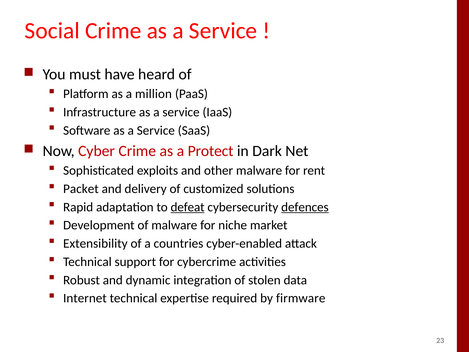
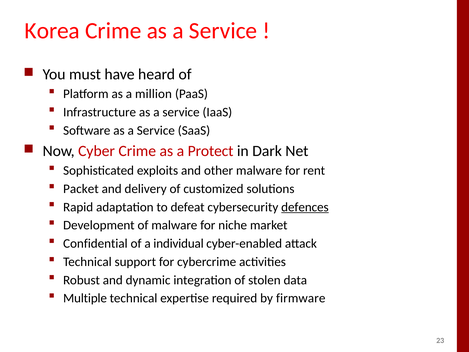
Social: Social -> Korea (52, 31)
defeat underline: present -> none (188, 207)
Extensibility: Extensibility -> Confidential (95, 243)
countries: countries -> individual (179, 243)
Internet: Internet -> Multiple (85, 298)
